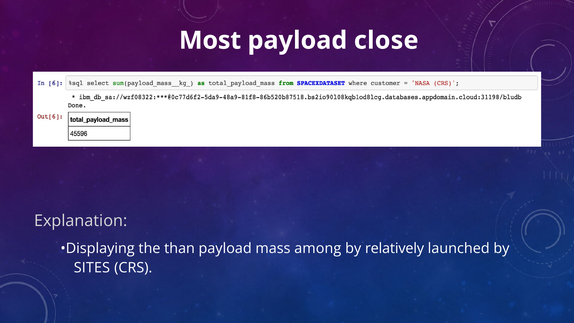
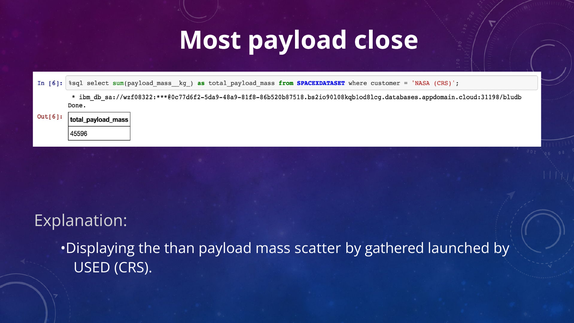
among: among -> scatter (318, 248)
relatively: relatively -> gathered (395, 248)
SITES: SITES -> USED (92, 268)
